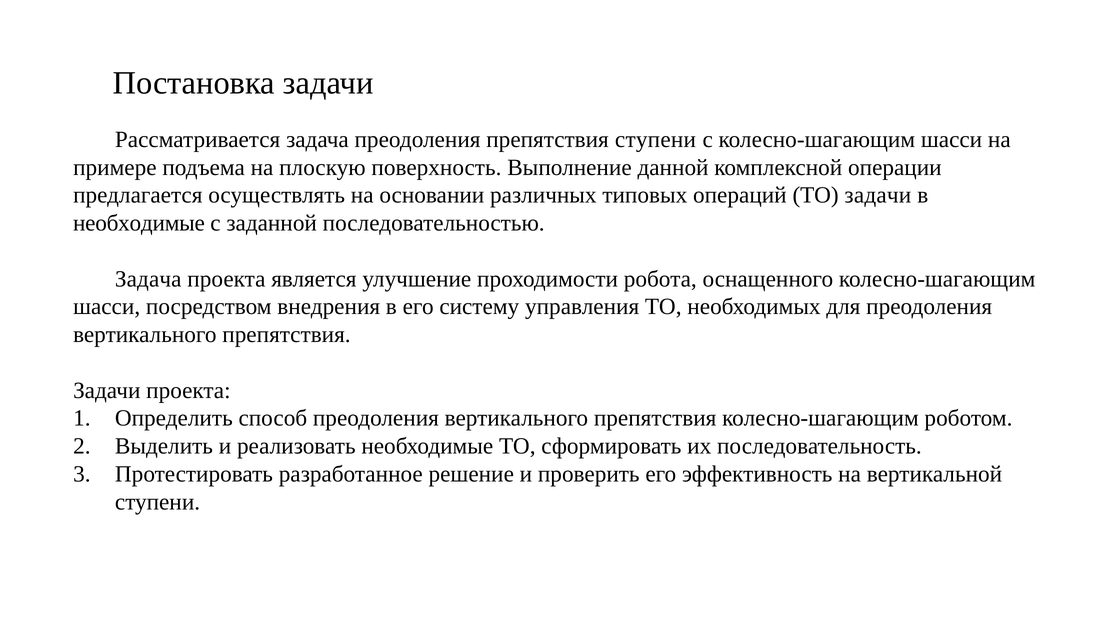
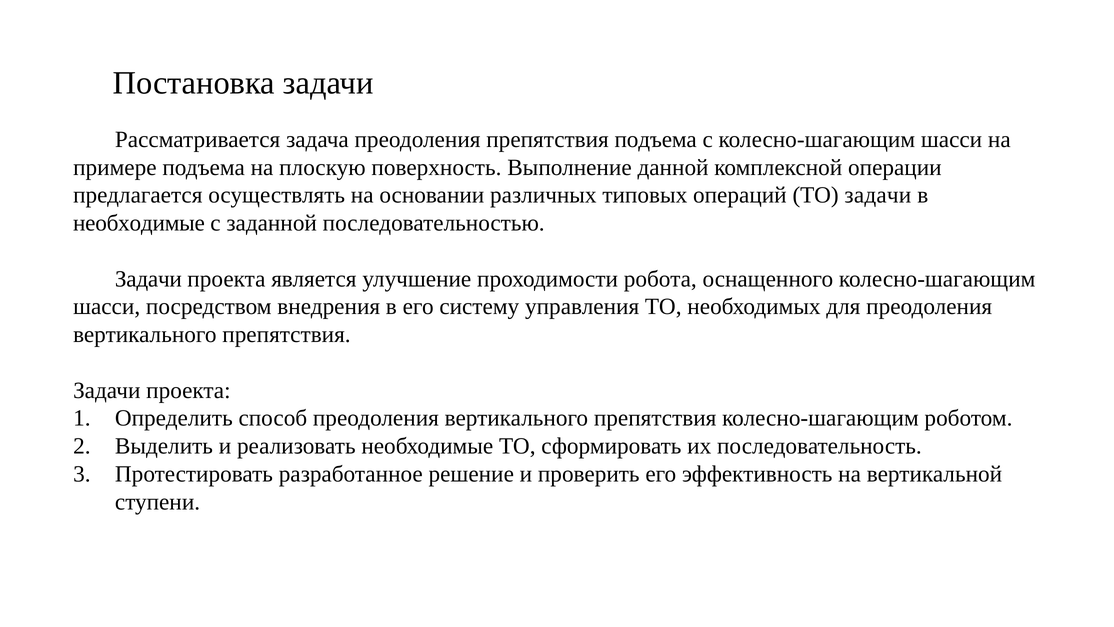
препятствия ступени: ступени -> подъема (656, 139)
Задача: Задача -> Задачи (148, 279)
